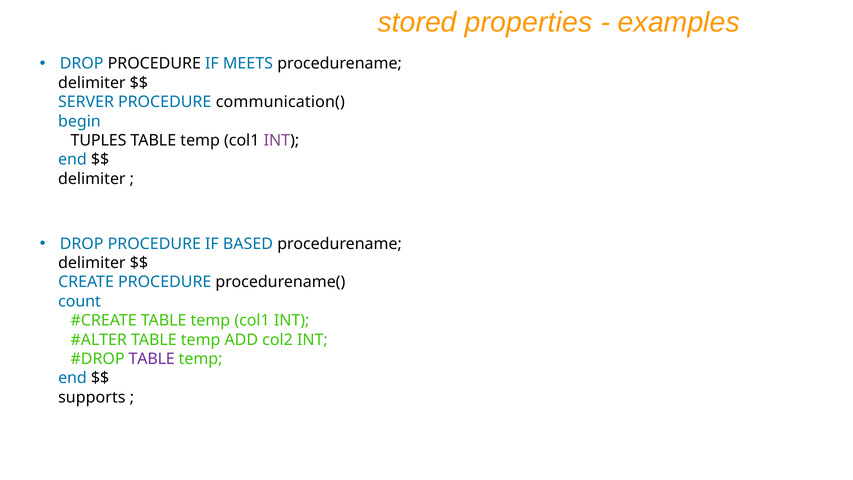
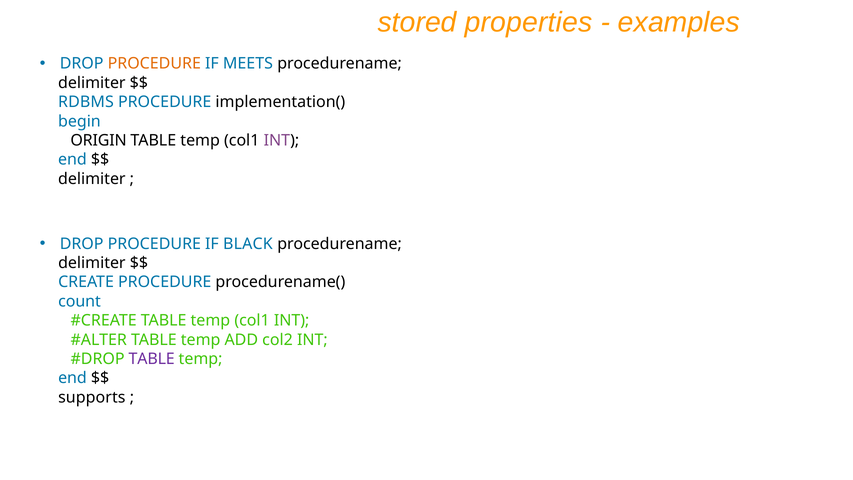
PROCEDURE colour: black -> orange (154, 64)
SERVER: SERVER -> RDBMS (86, 102)
communication(: communication( -> implementation( (280, 102)
TUPLES: TUPLES -> ORIGIN (99, 140)
BASED: BASED -> BLACK (248, 244)
